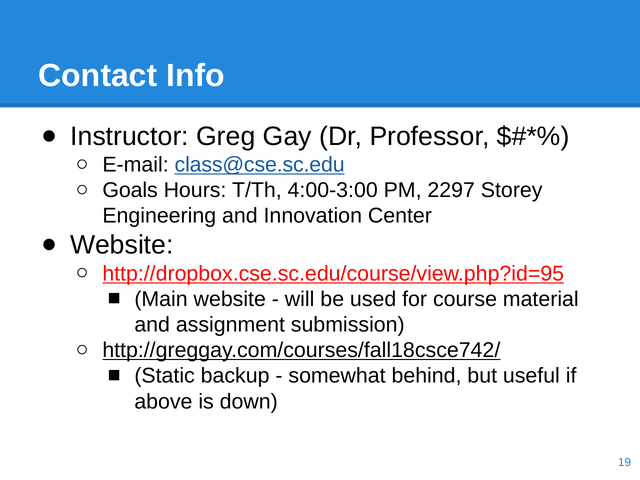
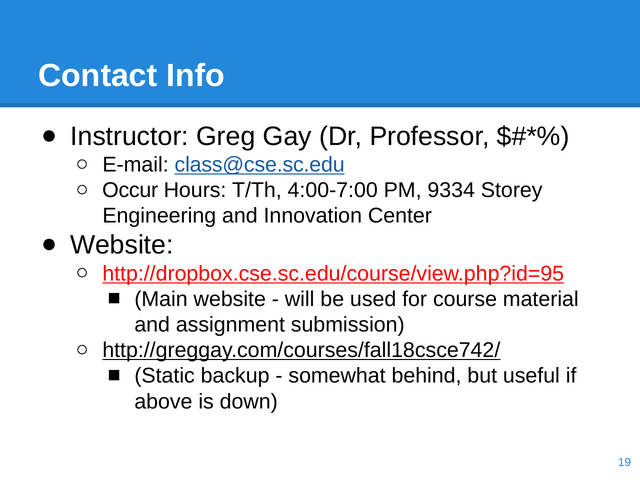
Goals: Goals -> Occur (130, 190)
4:00-3:00: 4:00-3:00 -> 4:00-7:00 (333, 190)
2297: 2297 -> 9334 (451, 190)
